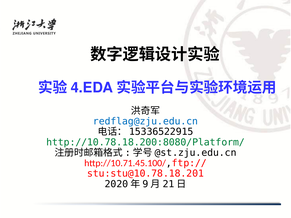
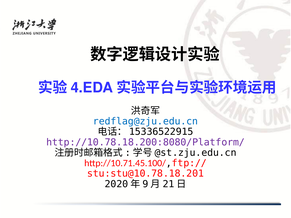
http://10.78.18.200:8080/Platform/ colour: green -> purple (146, 142)
